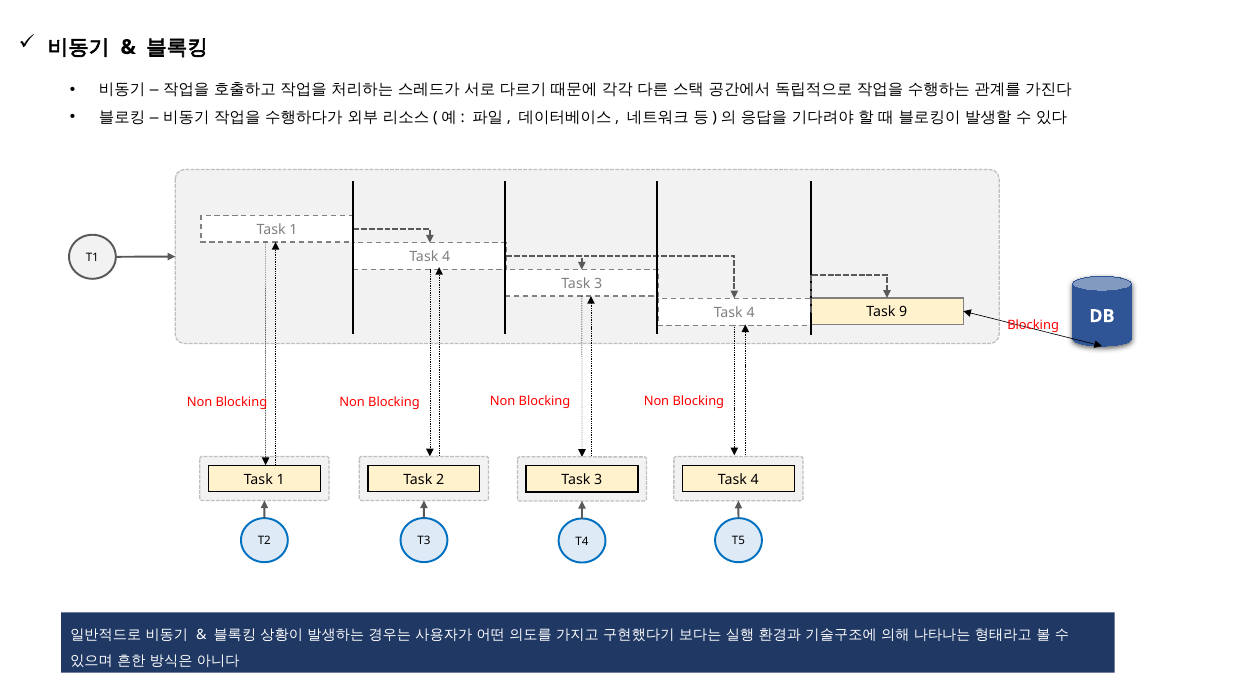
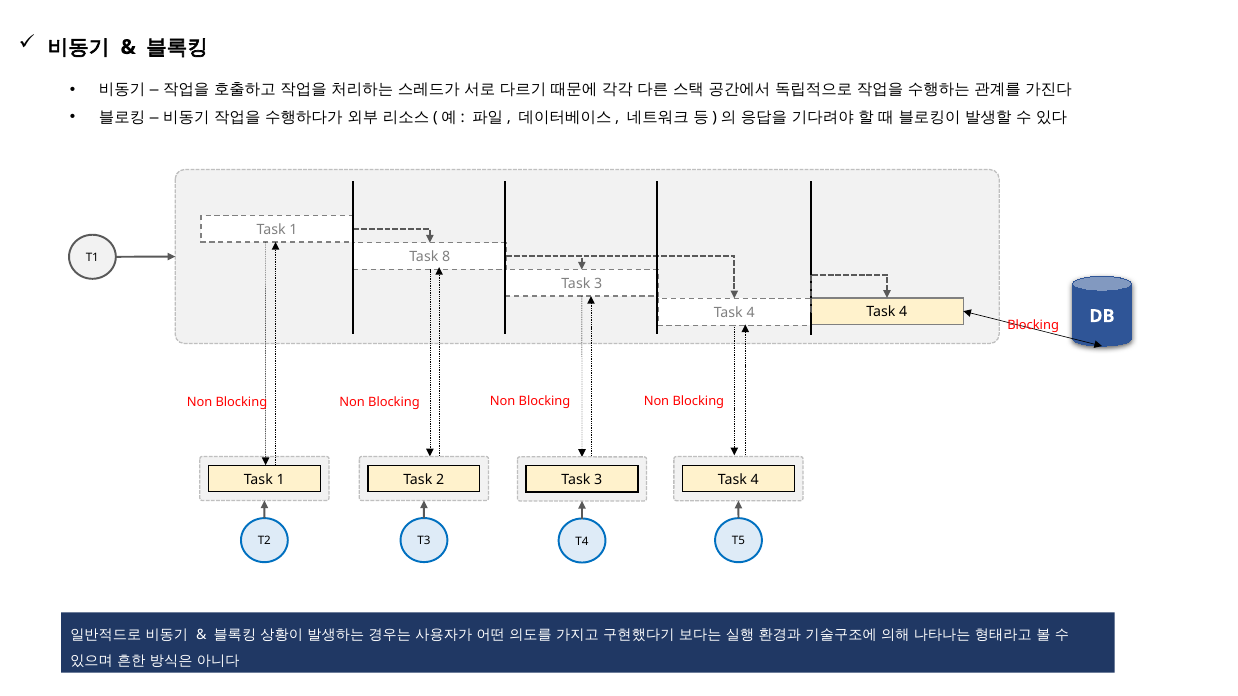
T1 Task 4: 4 -> 8 (446, 257)
4 Task 9: 9 -> 4 (903, 312)
